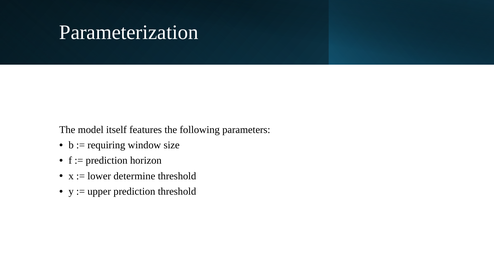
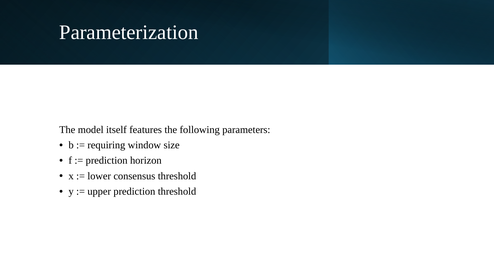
determine: determine -> consensus (134, 176)
